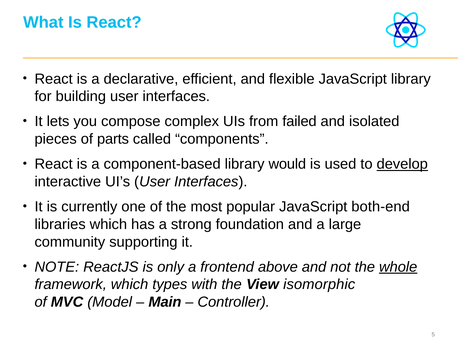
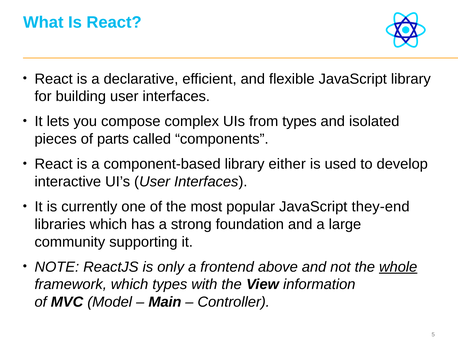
from failed: failed -> types (300, 122)
would: would -> either (287, 164)
develop underline: present -> none (402, 164)
both-end: both-end -> they-end (381, 207)
isomorphic: isomorphic -> information (319, 285)
